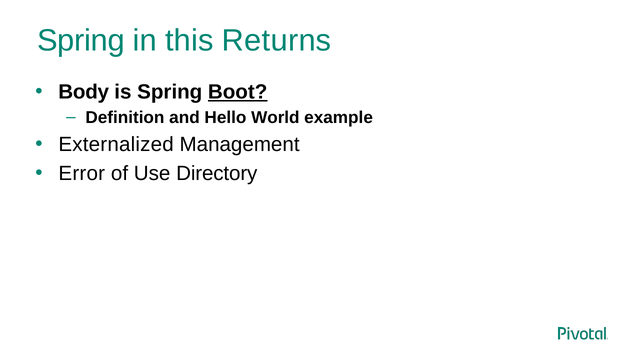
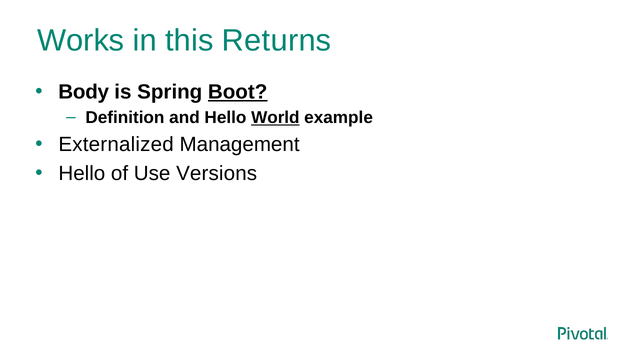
Spring: Spring -> Works (81, 41)
World underline: none -> present (275, 118)
Error: Error -> Hello (82, 173)
Directory: Directory -> Versions (217, 173)
